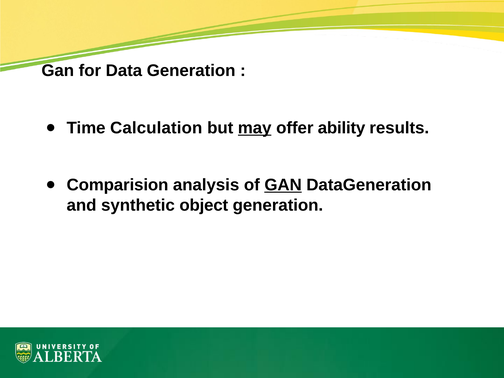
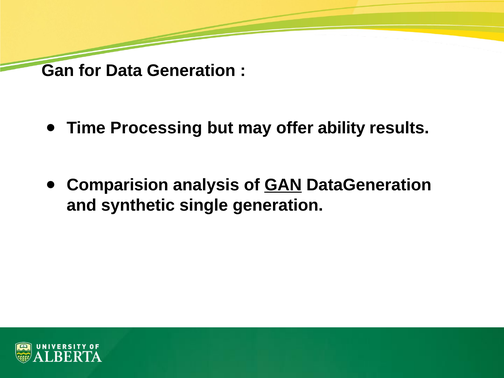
Calculation: Calculation -> Processing (156, 128)
may underline: present -> none (255, 128)
object: object -> single (204, 205)
